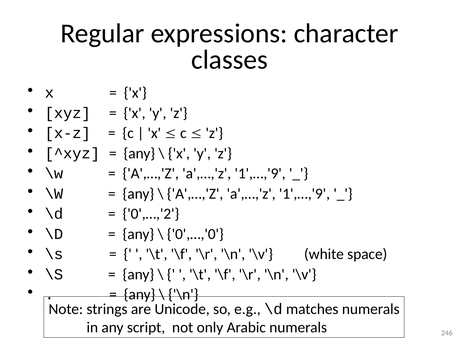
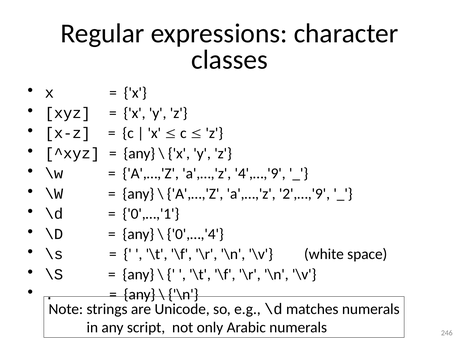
1',…,'9: 1',…,'9 -> 4',…,'9 (260, 174)
1',…,'9: 1',…,'9 -> 2',…,'9 (304, 194)
0',…,'2: 0',…,'2 -> 0',…,'1 (151, 214)
0',…,'0: 0',…,'0 -> 0',…,'4 (195, 234)
